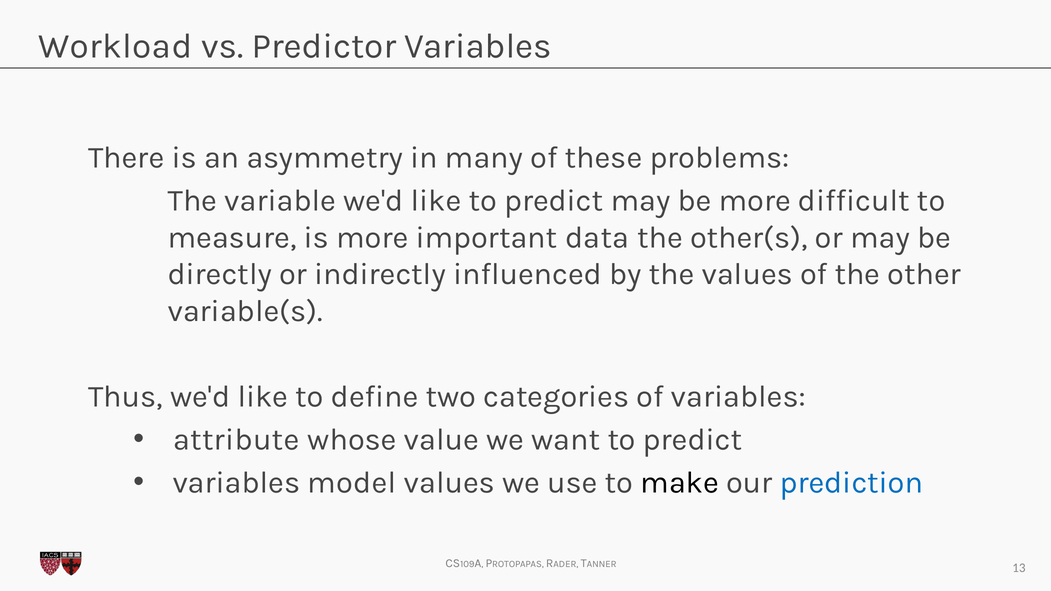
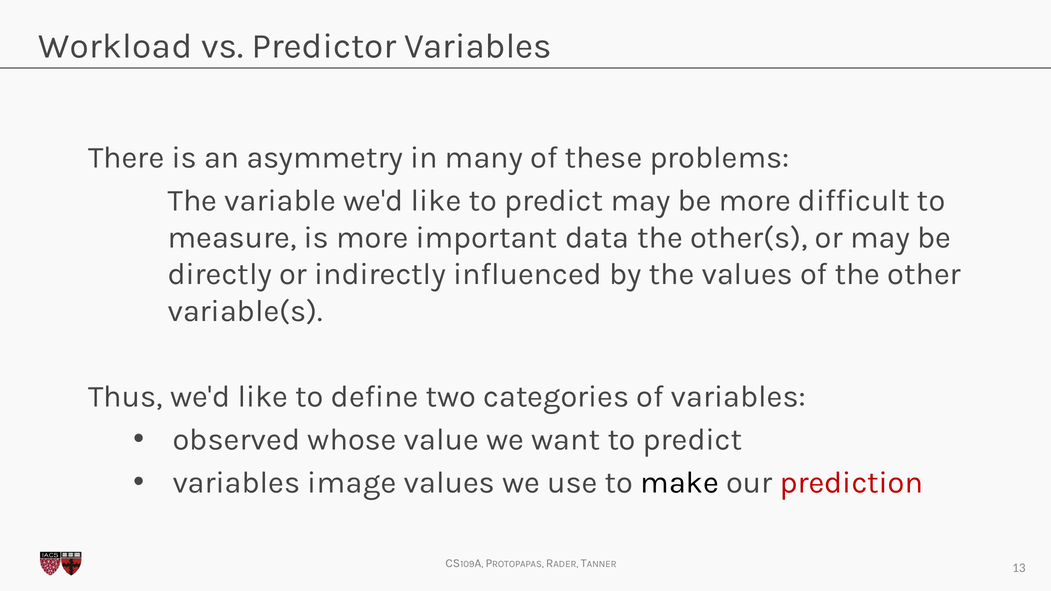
attribute: attribute -> observed (236, 440)
model: model -> image (352, 483)
prediction colour: blue -> red (851, 483)
